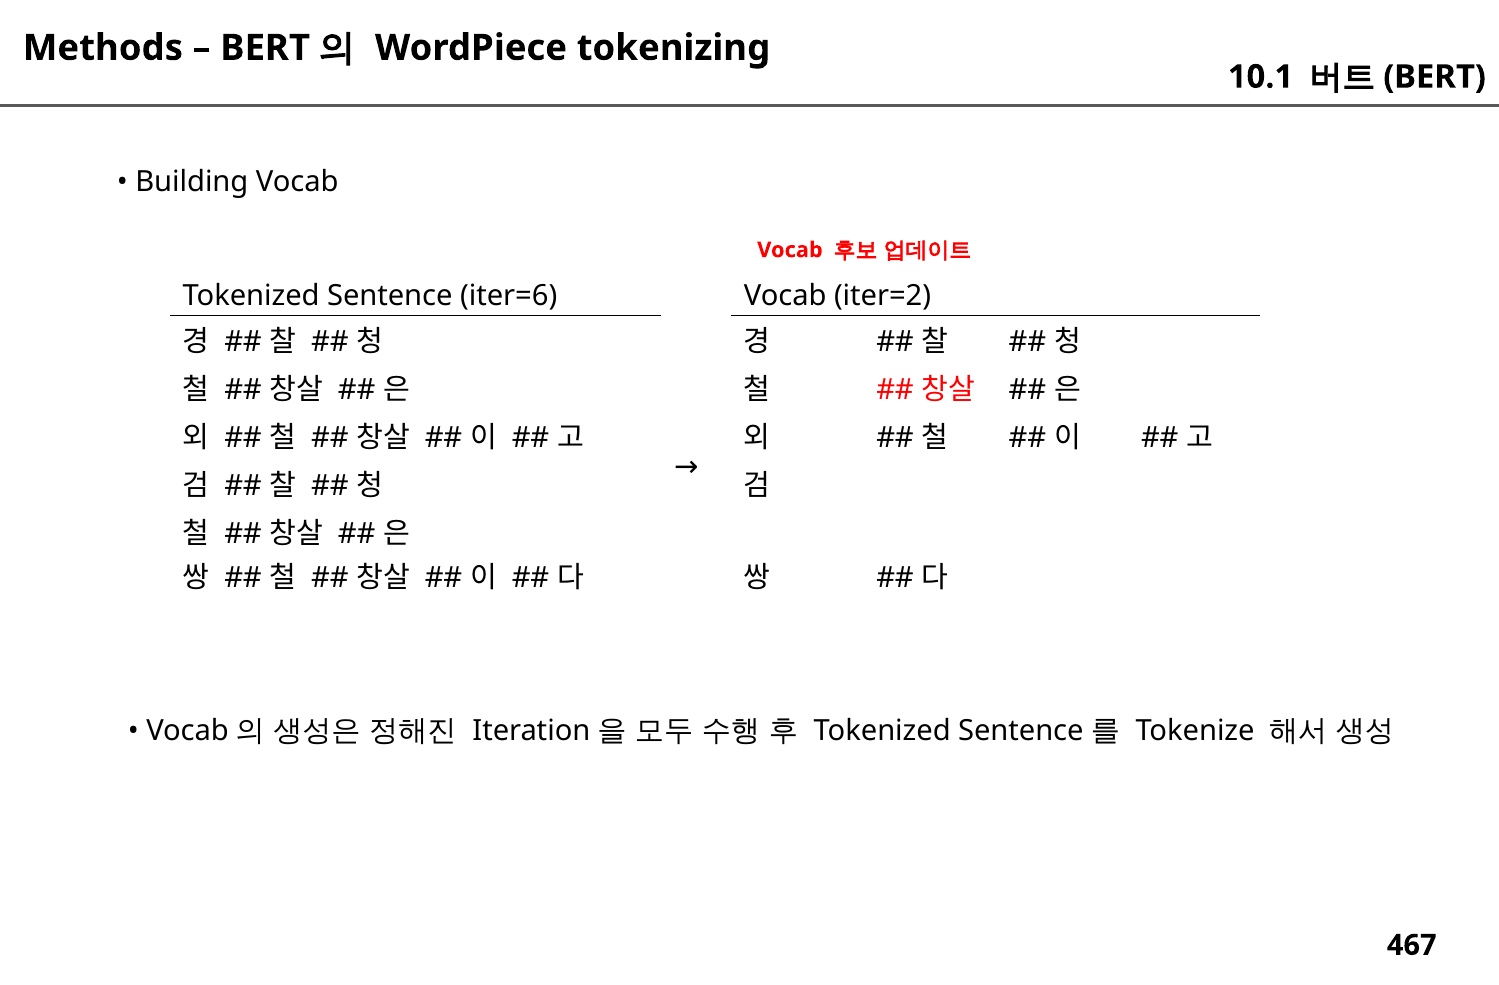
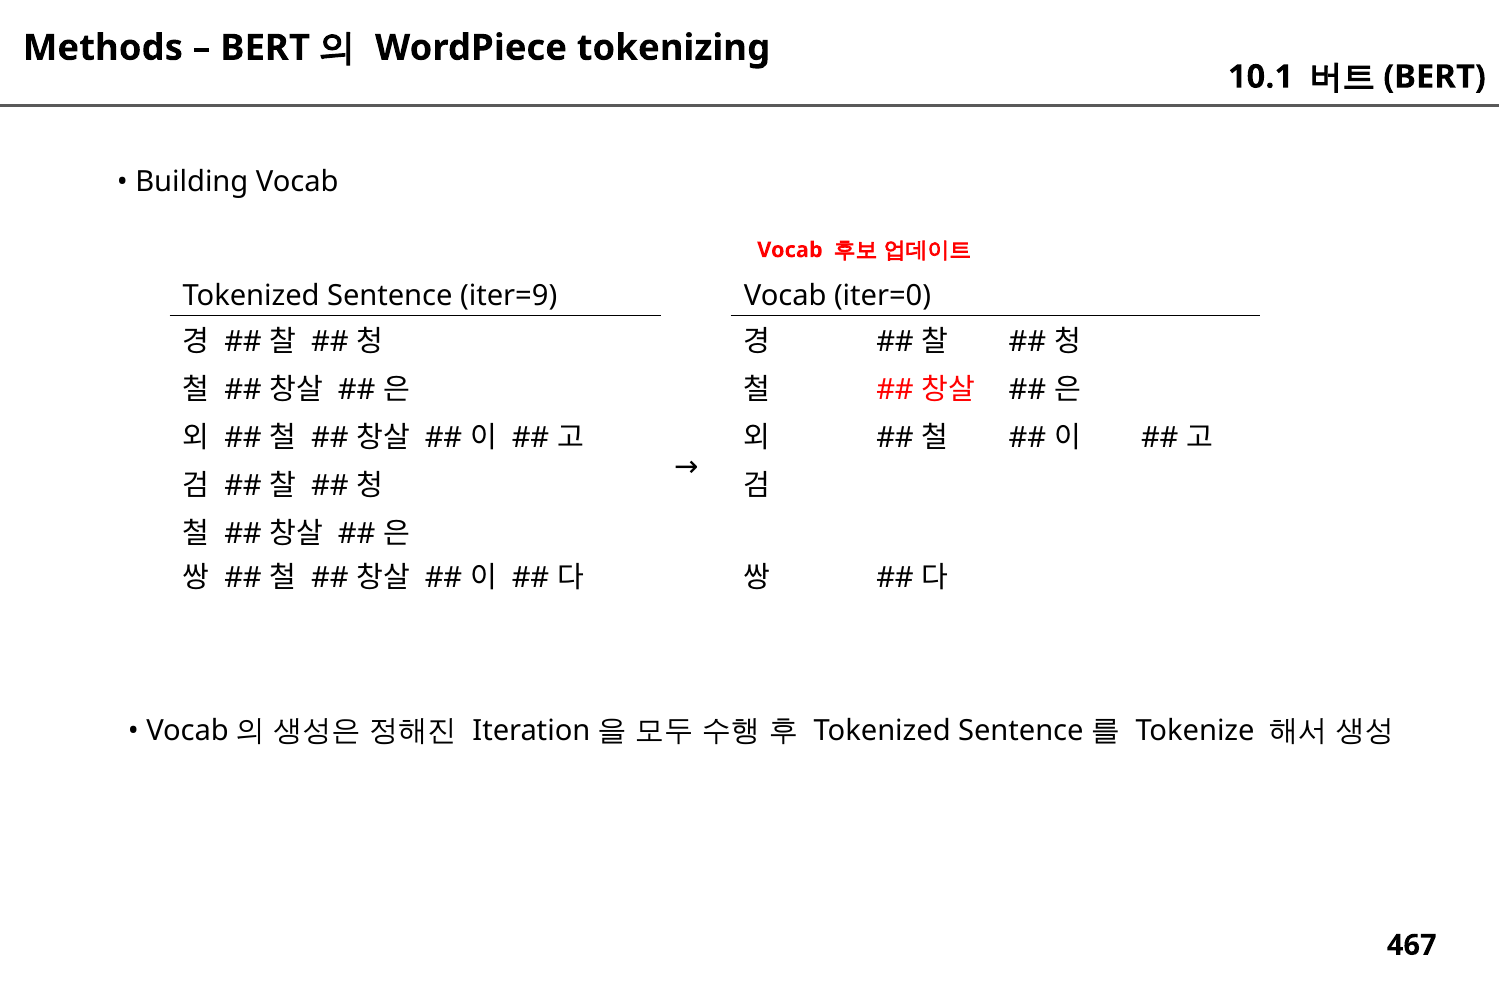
iter=6: iter=6 -> iter=9 (509, 296)
iter=2: iter=2 -> iter=0 (883, 296)
